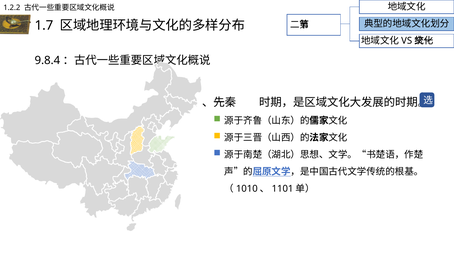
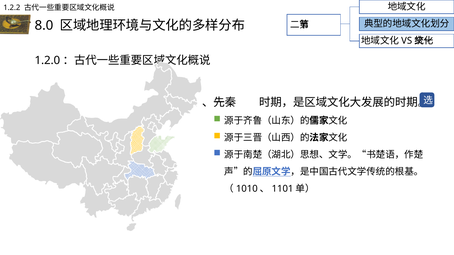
1.7: 1.7 -> 8.0 (44, 26)
9.8.4: 9.8.4 -> 1.2.0 (47, 60)
